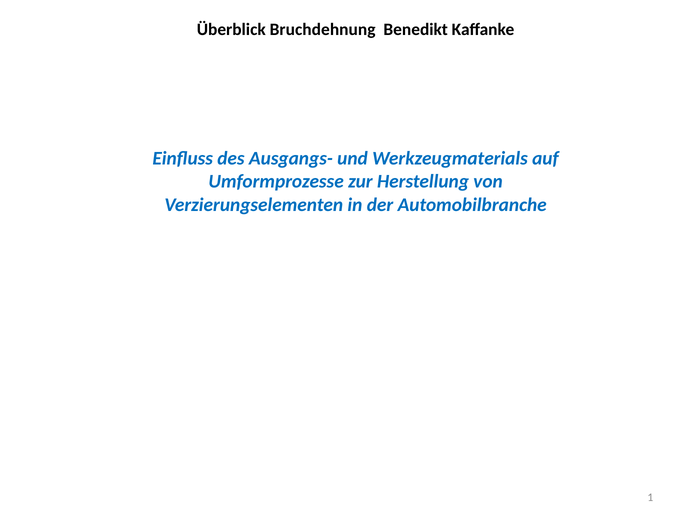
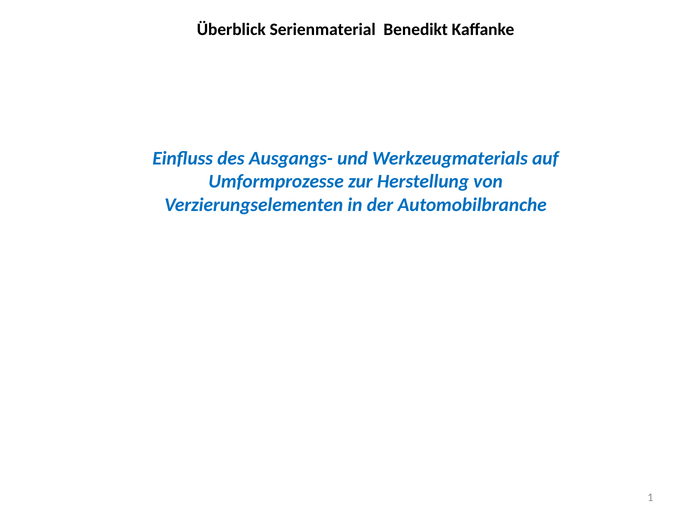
Bruchdehnung: Bruchdehnung -> Serienmaterial (323, 29)
